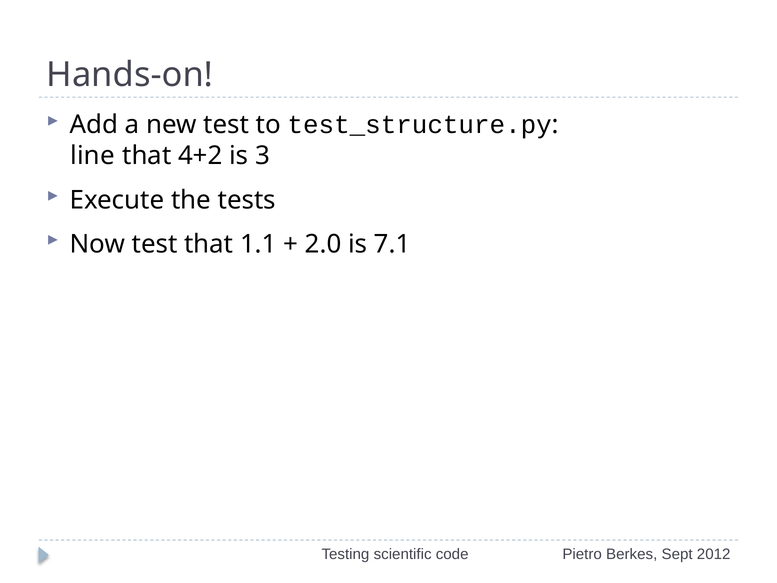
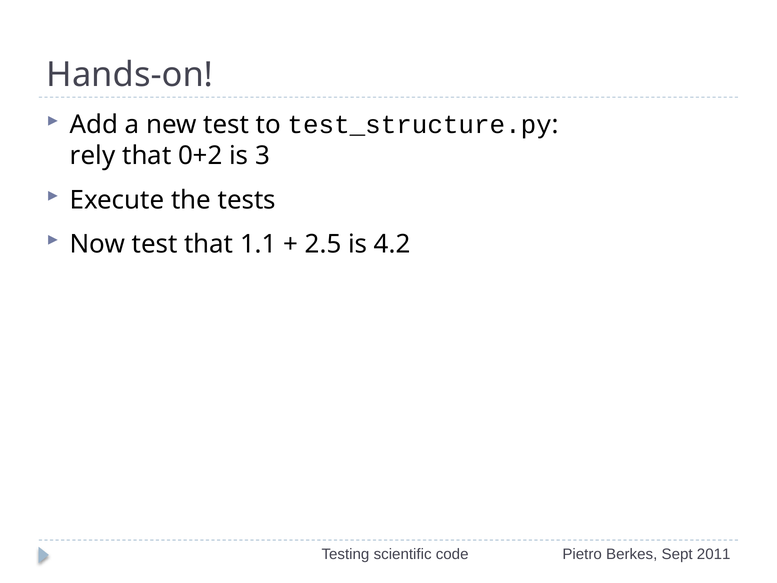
line: line -> rely (93, 156)
4+2: 4+2 -> 0+2 (200, 156)
2.0: 2.0 -> 2.5 (323, 244)
7.1: 7.1 -> 4.2 (392, 244)
2012: 2012 -> 2011 (714, 554)
